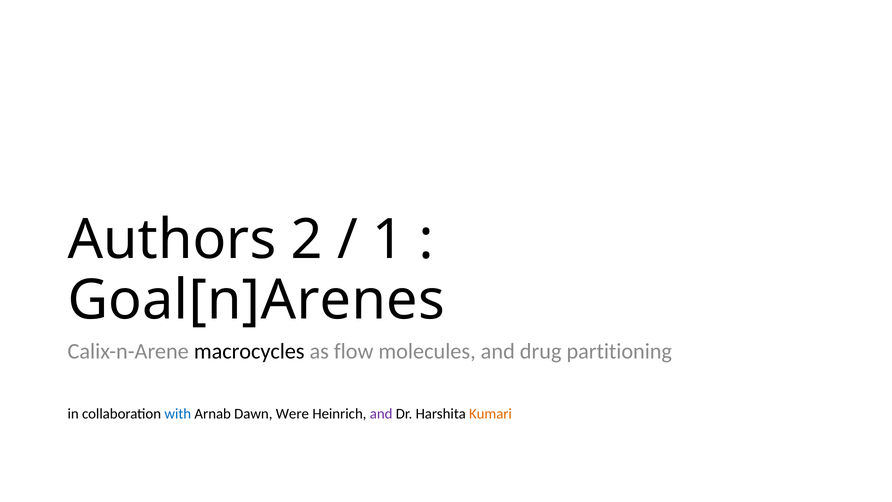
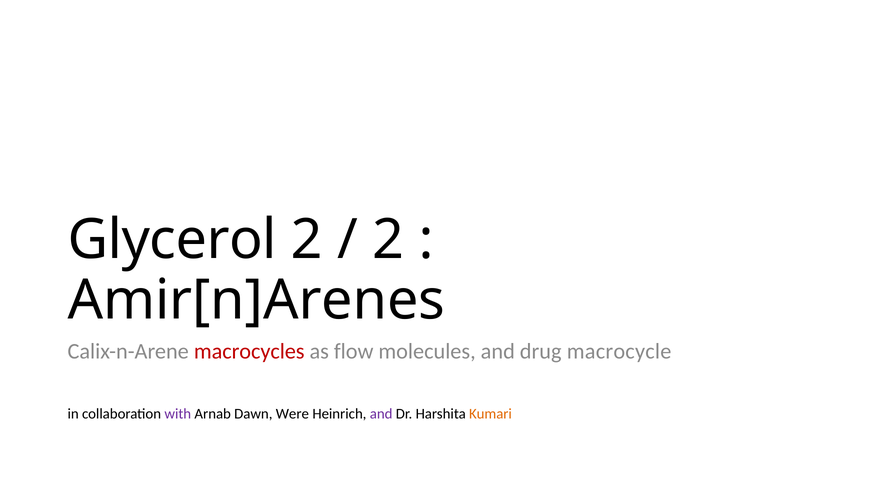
Authors: Authors -> Glycerol (172, 240)
1: 1 -> 2 (388, 240)
Goal[n]Arenes: Goal[n]Arenes -> Amir[n]Arenes (256, 300)
macrocycles colour: black -> red (249, 351)
partitioning: partitioning -> macrocycle (619, 351)
with colour: blue -> purple (178, 414)
